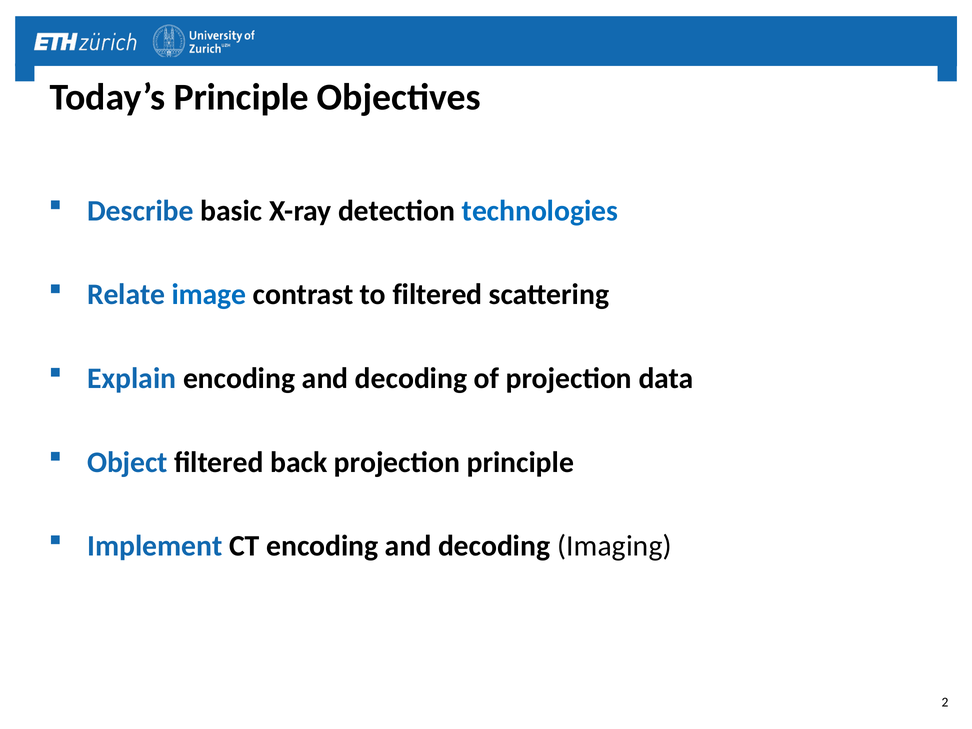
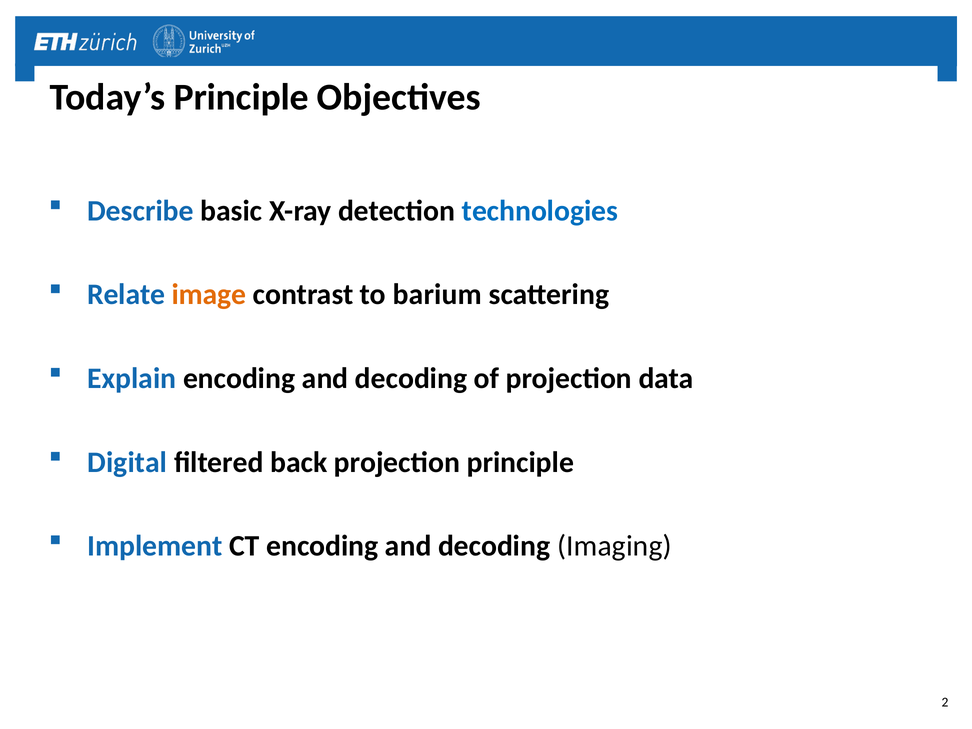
image colour: blue -> orange (209, 295)
to filtered: filtered -> barium (437, 295)
Object: Object -> Digital (127, 462)
